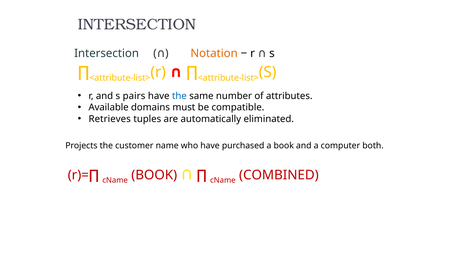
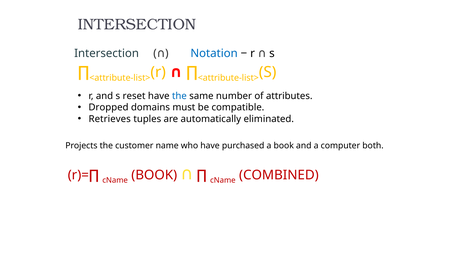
Notation colour: orange -> blue (214, 53)
pairs: pairs -> reset (134, 96)
Available: Available -> Dropped (109, 107)
